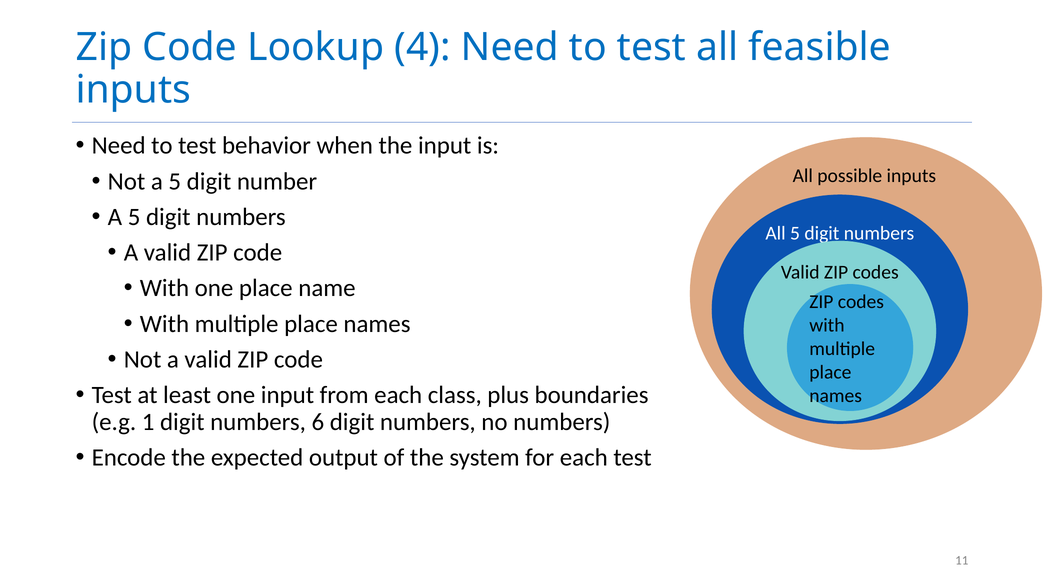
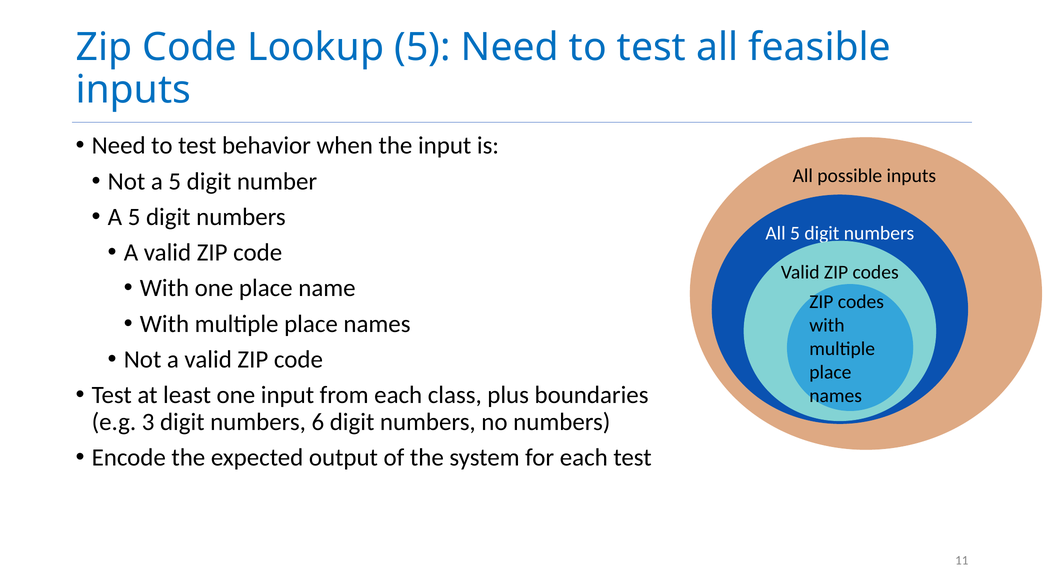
Lookup 4: 4 -> 5 (422, 47)
1: 1 -> 3 (148, 422)
